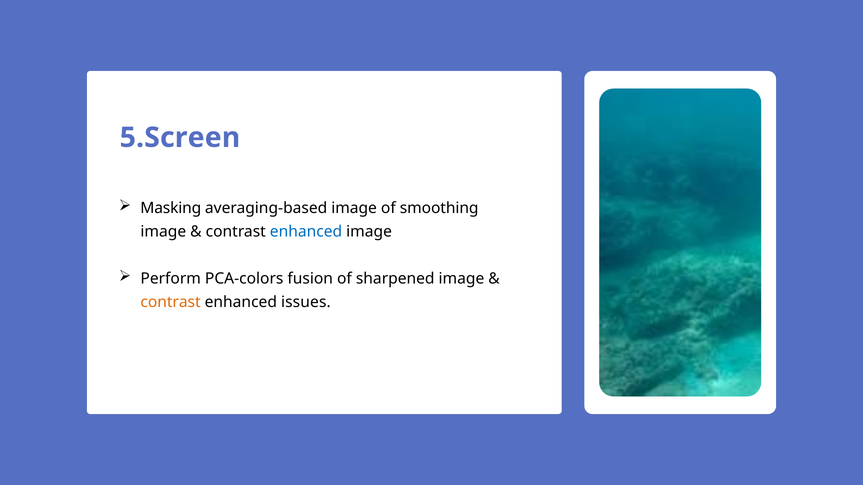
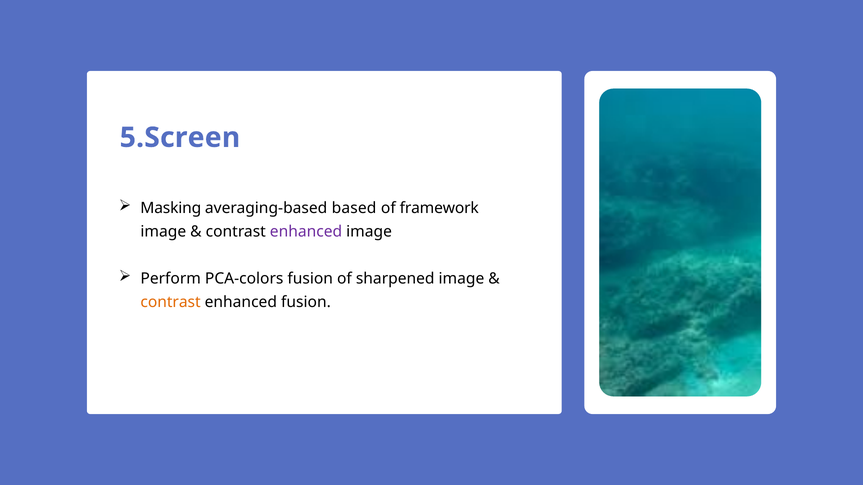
averaging-based image: image -> based (354, 208)
smoothing: smoothing -> framework (439, 208)
enhanced colour: blue -> purple (306, 232)
enhanced issues: issues -> fusion (306, 302)
